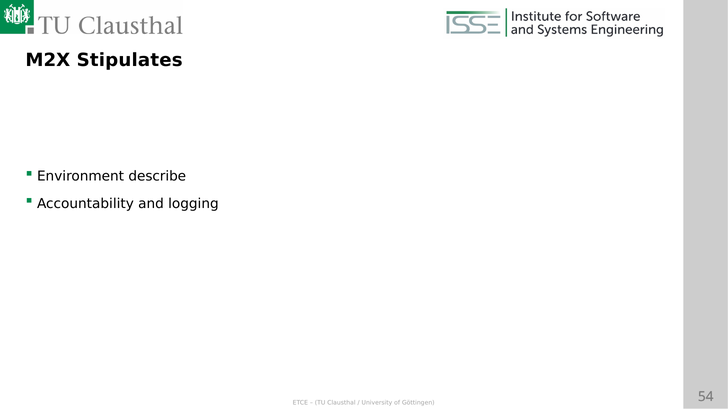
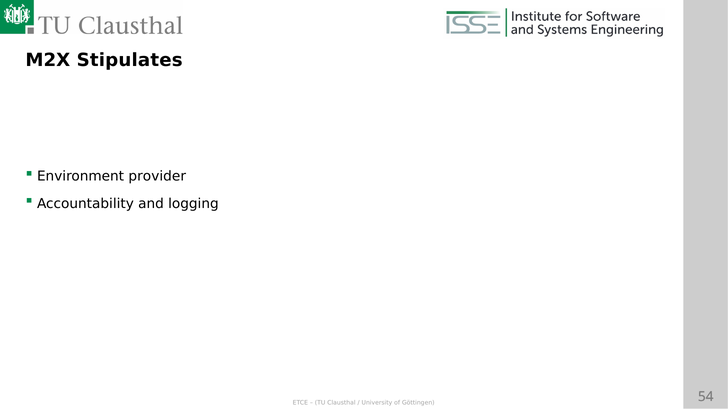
describe: describe -> provider (157, 177)
